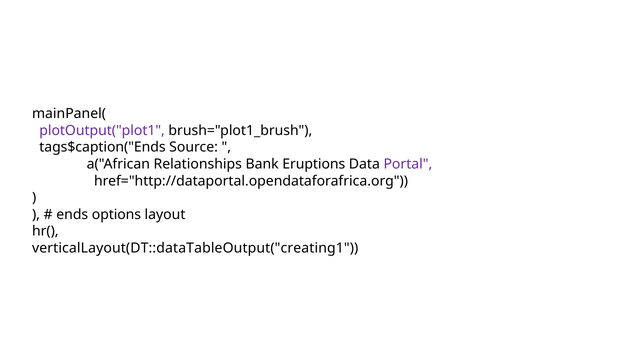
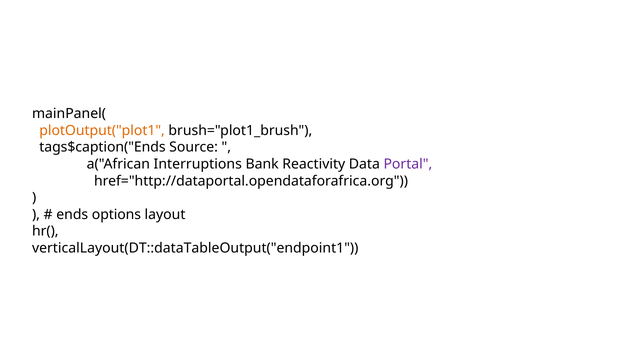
plotOutput("plot1 colour: purple -> orange (102, 131)
Relationships: Relationships -> Interruptions (198, 164)
Eruptions: Eruptions -> Reactivity (314, 164)
verticalLayout(DT::dataTableOutput("creating1: verticalLayout(DT::dataTableOutput("creating1 -> verticalLayout(DT::dataTableOutput("endpoint1 (195, 249)
